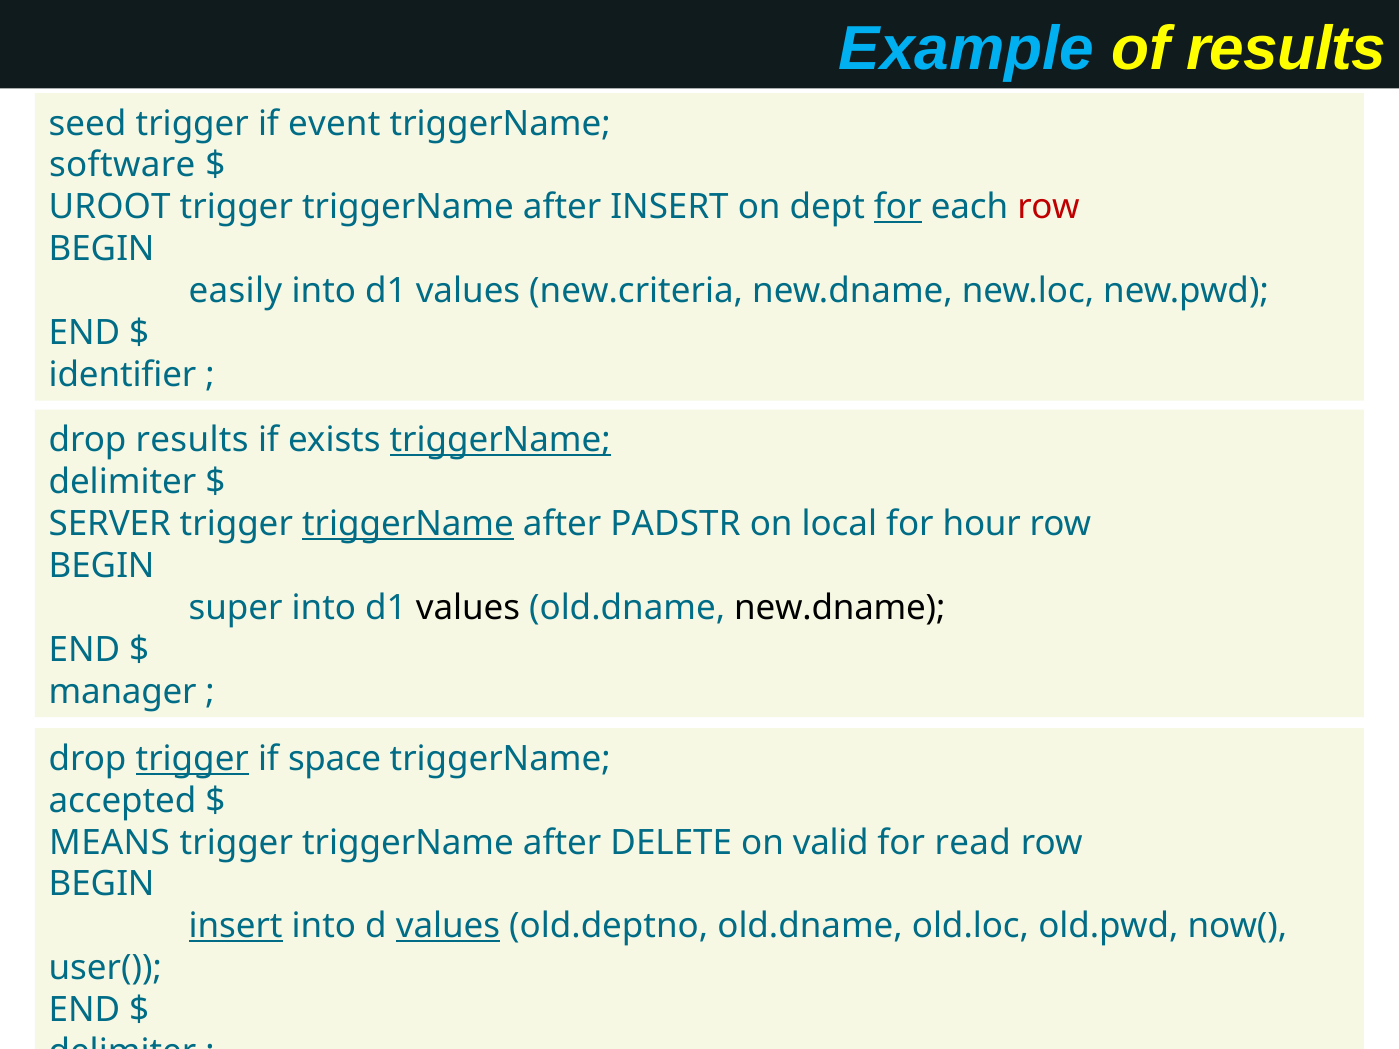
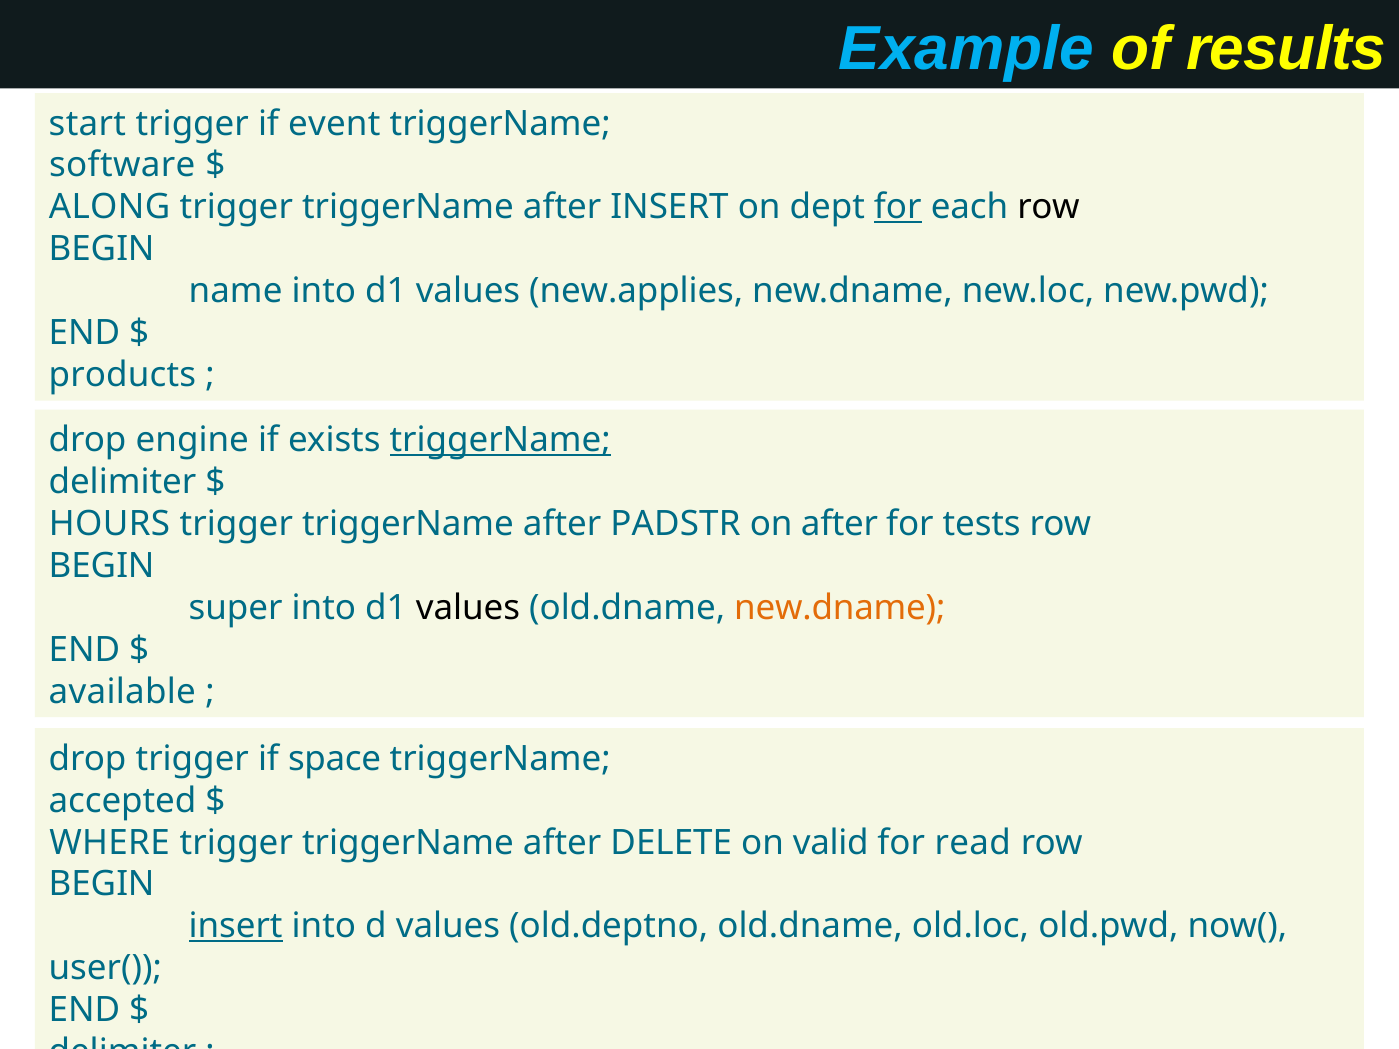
seed: seed -> start (87, 124)
UROOT: UROOT -> ALONG (110, 207)
row colour: red -> black (1049, 207)
easily: easily -> name (236, 291)
new.criteria: new.criteria -> new.applies (636, 291)
identifier: identifier -> products (122, 375)
drop results: results -> engine (192, 440)
SERVER: SERVER -> HOURS (110, 524)
triggerName underline: present -> none (408, 524)
on local: local -> after (840, 524)
hour: hour -> tests (982, 524)
new.dname colour: black -> orange (840, 608)
manager: manager -> available (122, 692)
trigger underline: present -> none (192, 759)
MEANS: MEANS -> WHERE (110, 843)
values underline: present -> none (448, 927)
